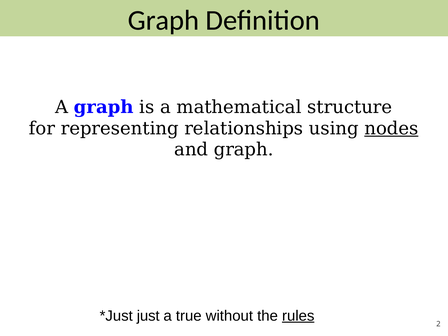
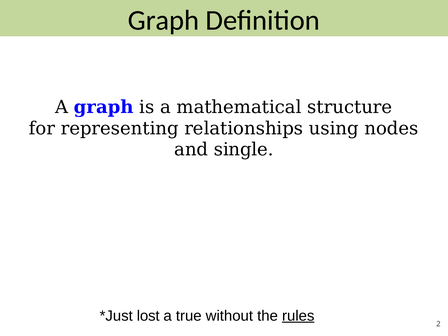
nodes underline: present -> none (391, 128)
and graph: graph -> single (244, 150)
just: just -> lost (148, 316)
